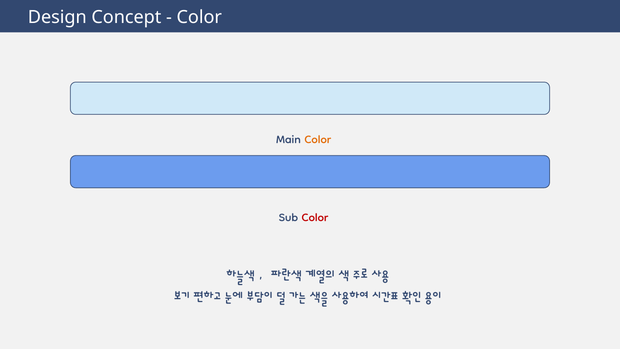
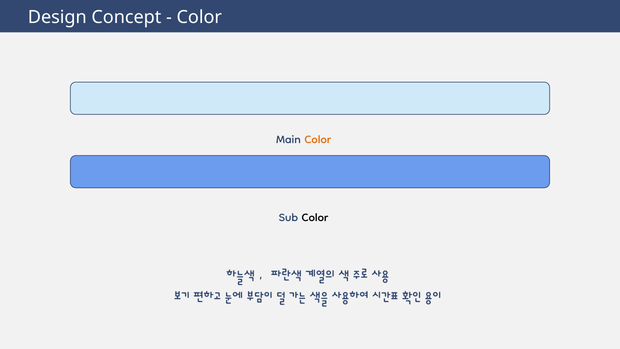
Color colour: red -> black (315, 215)
